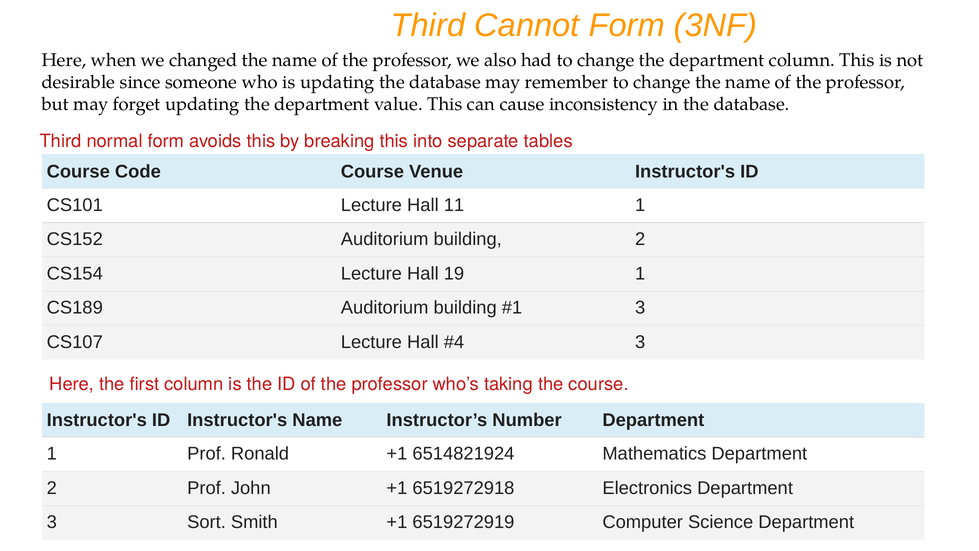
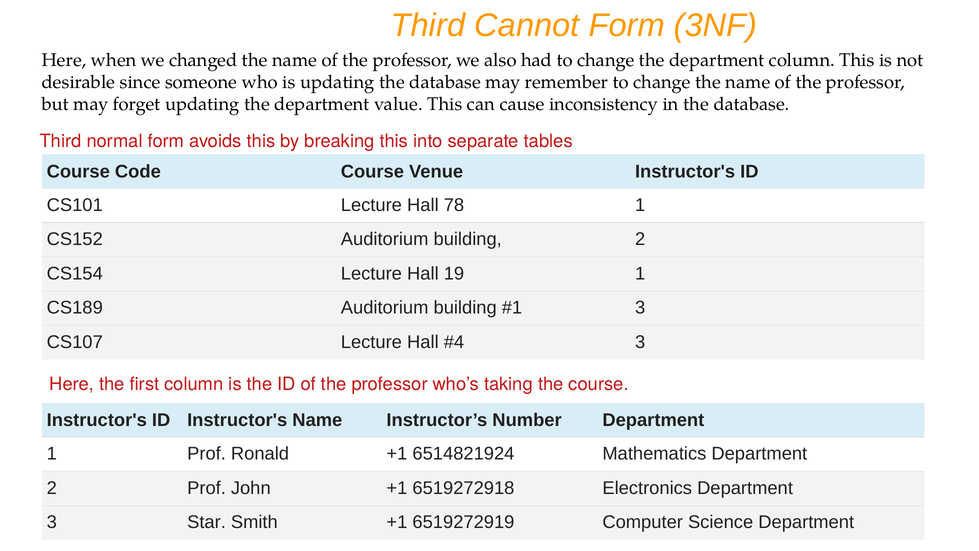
11: 11 -> 78 (454, 205)
Sort: Sort -> Star (207, 522)
